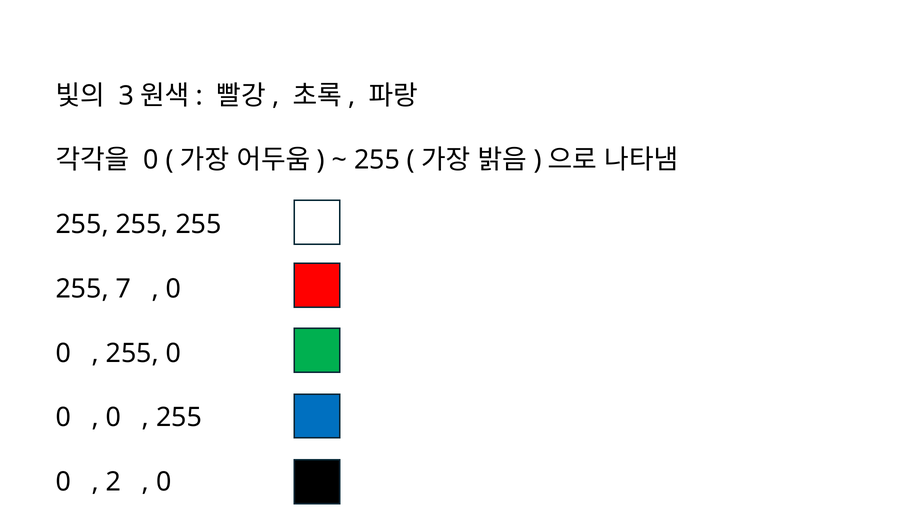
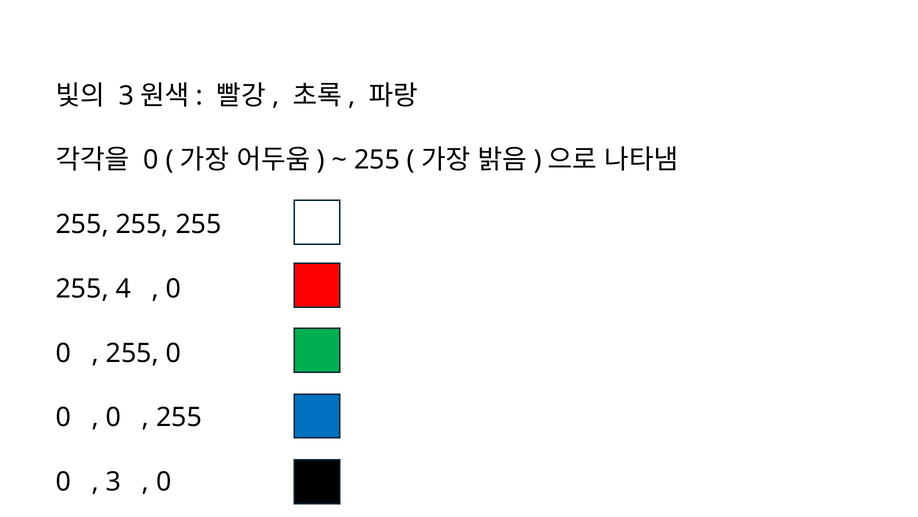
7: 7 -> 4 (123, 289)
2: 2 -> 3 (114, 481)
